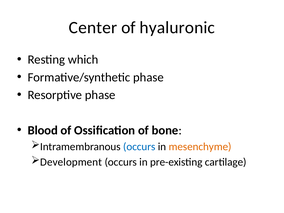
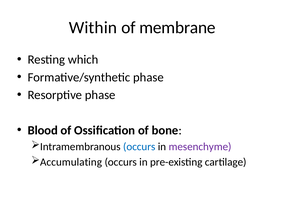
Center: Center -> Within (93, 27)
hyaluronic: hyaluronic -> membrane (177, 27)
mesenchyme colour: orange -> purple (200, 147)
Development: Development -> Accumulating (71, 162)
